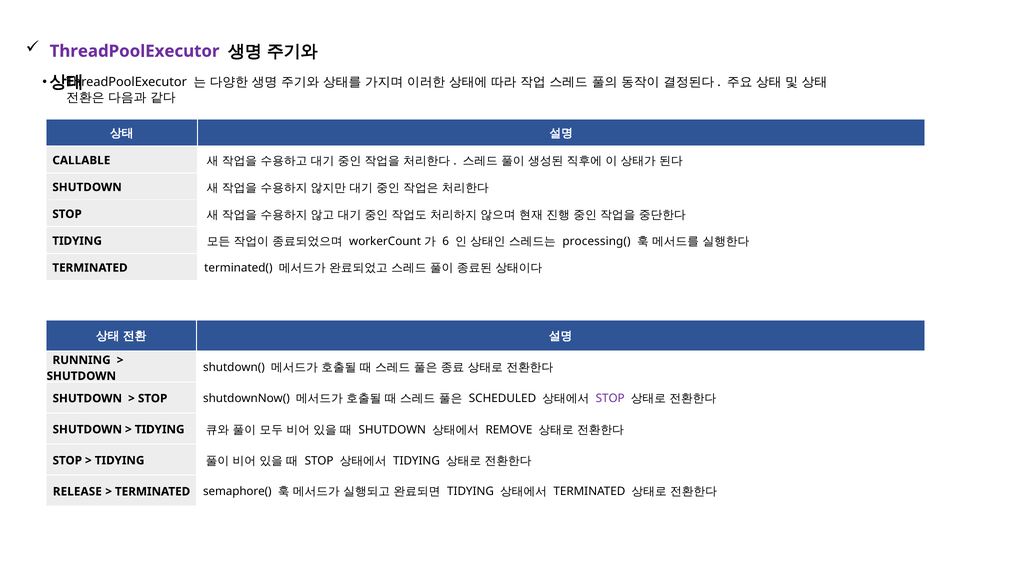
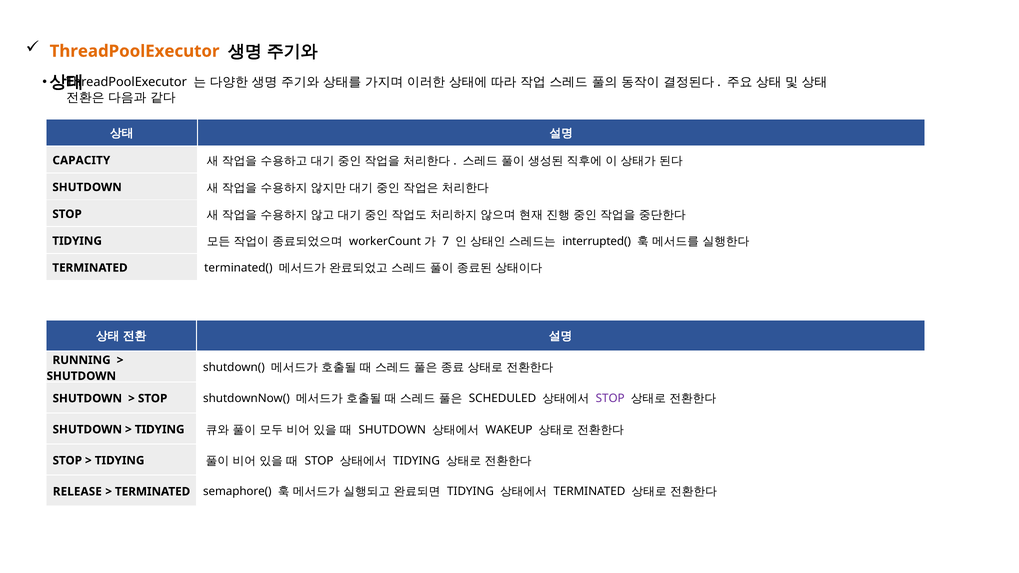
ThreadPoolExecutor colour: purple -> orange (135, 51)
CALLABLE: CALLABLE -> CAPACITY (81, 160)
6: 6 -> 7 (446, 242)
processing(: processing( -> interrupted( (597, 242)
REMOVE: REMOVE -> WAKEUP (509, 430)
